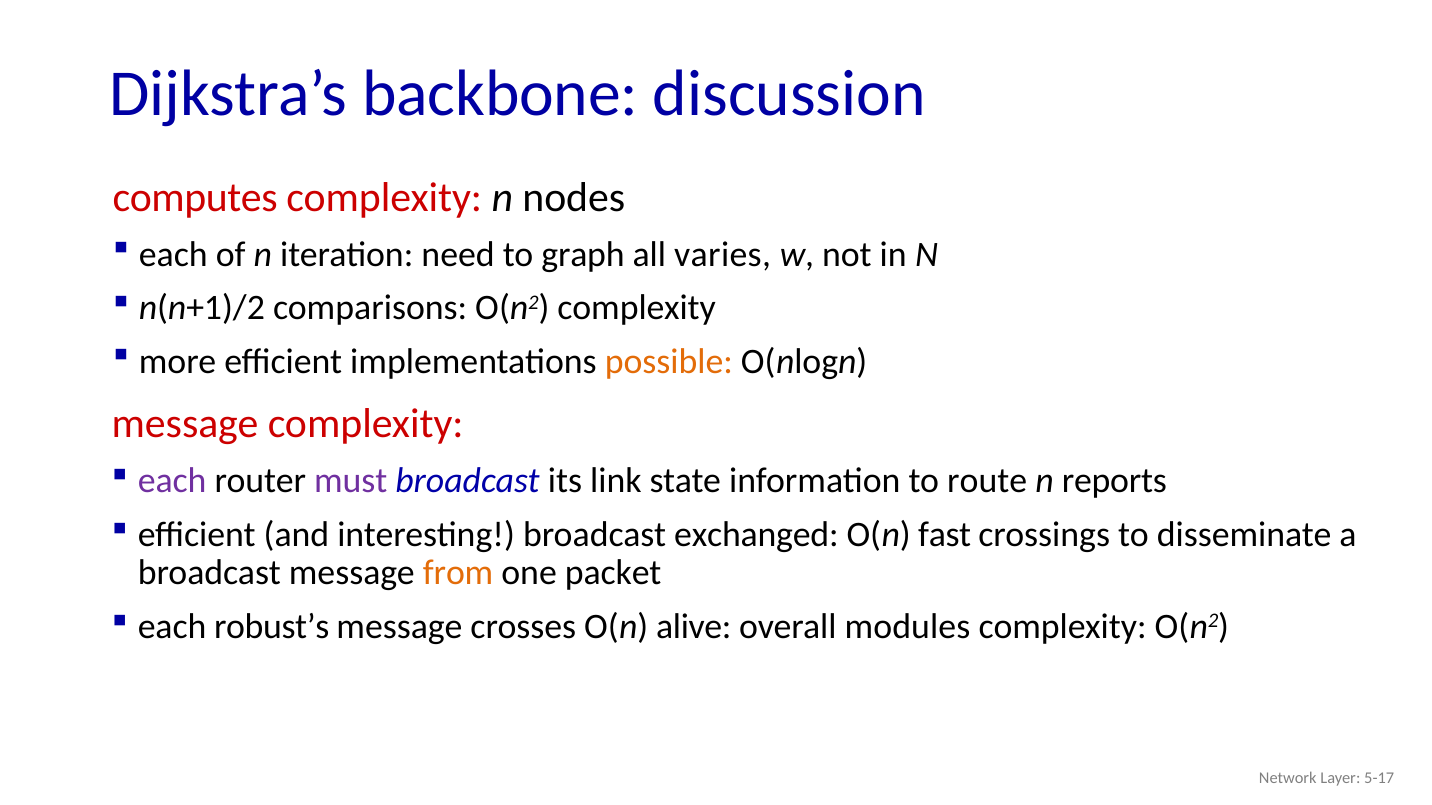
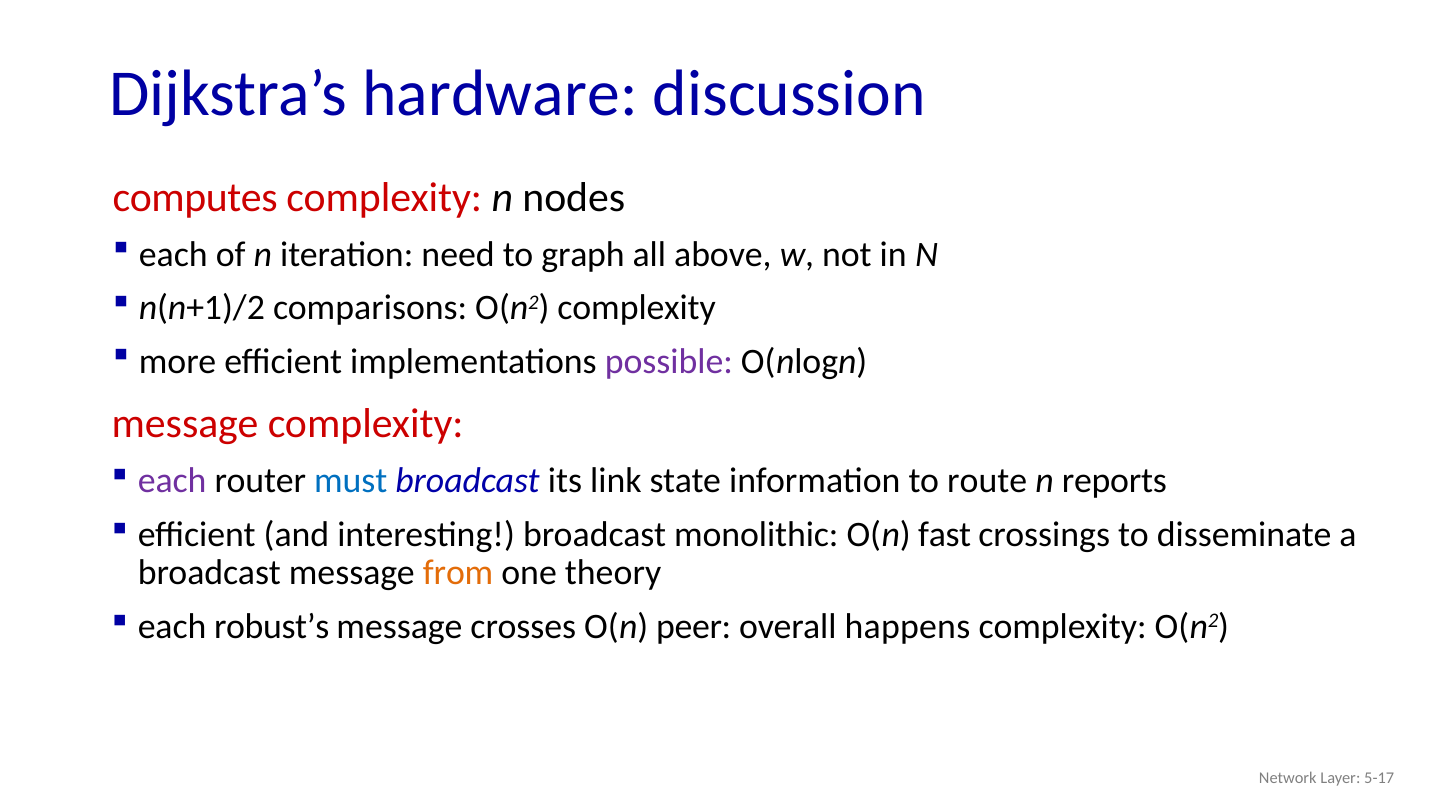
backbone: backbone -> hardware (500, 94)
varies: varies -> above (723, 254)
possible colour: orange -> purple (669, 362)
must colour: purple -> blue (351, 481)
exchanged: exchanged -> monolithic (756, 535)
packet: packet -> theory (613, 573)
alive: alive -> peer (694, 627)
modules: modules -> happens (907, 627)
